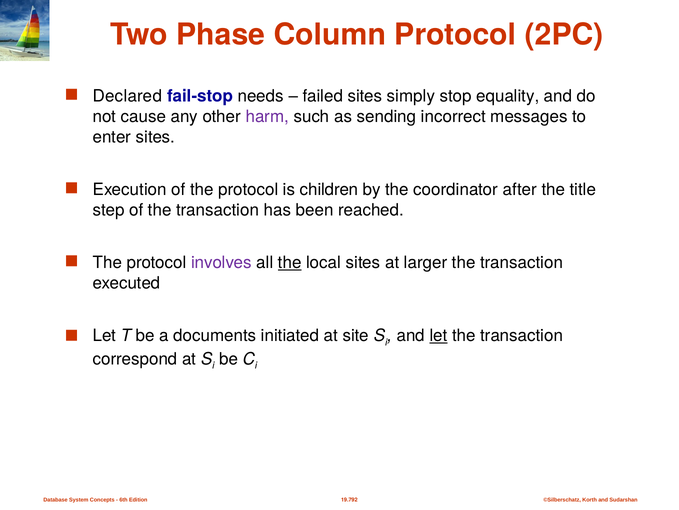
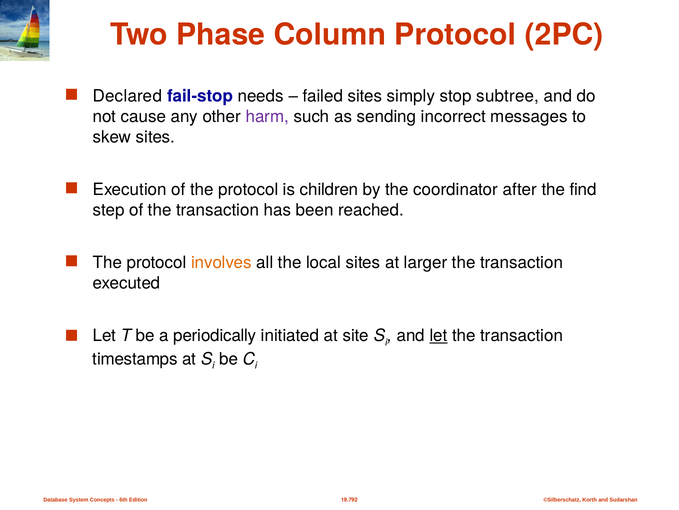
equality: equality -> subtree (508, 96)
enter: enter -> skew (112, 137)
title: title -> find (583, 189)
involves colour: purple -> orange (221, 262)
the underline: present -> none (290, 262)
documents: documents -> periodically (215, 335)
correspond: correspond -> timestamps (135, 358)
